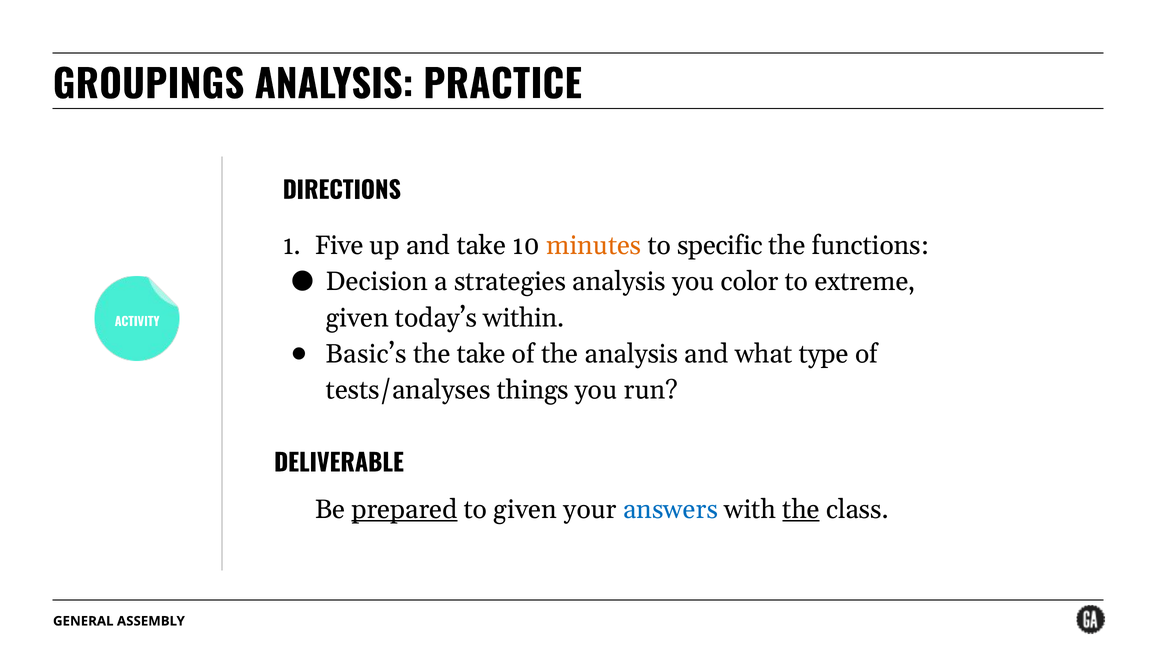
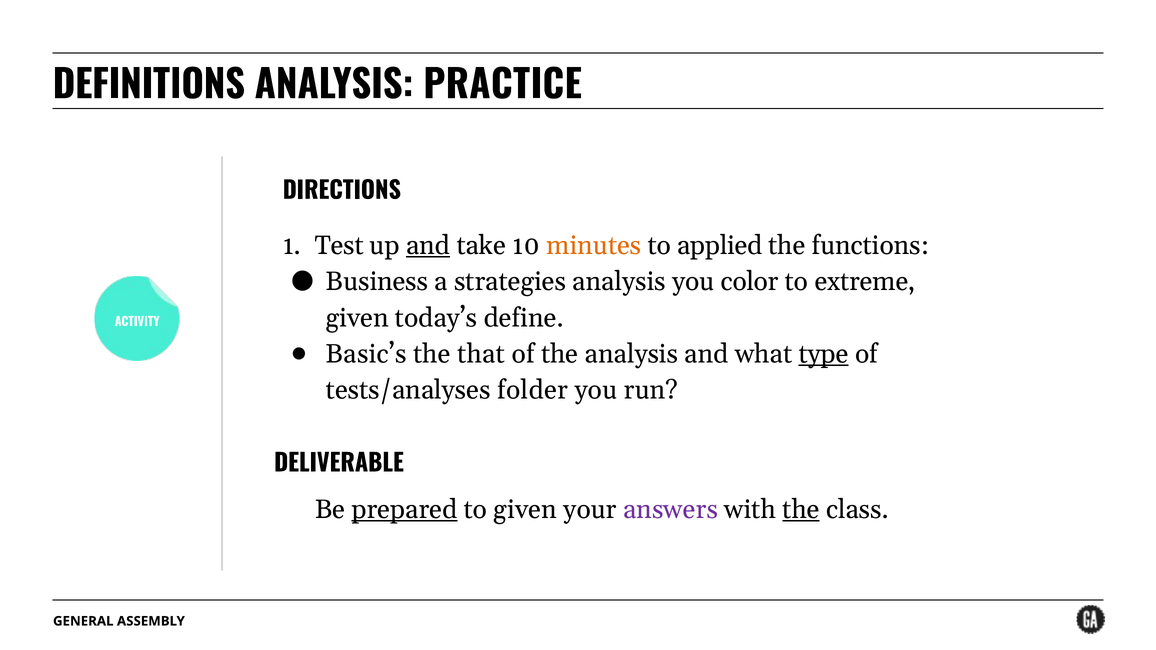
GROUPINGS: GROUPINGS -> DEFINITIONS (149, 86)
Five: Five -> Test (339, 246)
and underline: none -> present (428, 246)
specific: specific -> applied (720, 246)
Decision: Decision -> Business (377, 282)
within: within -> define (524, 318)
the take: take -> that (481, 354)
type underline: none -> present (824, 354)
things: things -> folder (533, 390)
answers colour: blue -> purple (671, 510)
